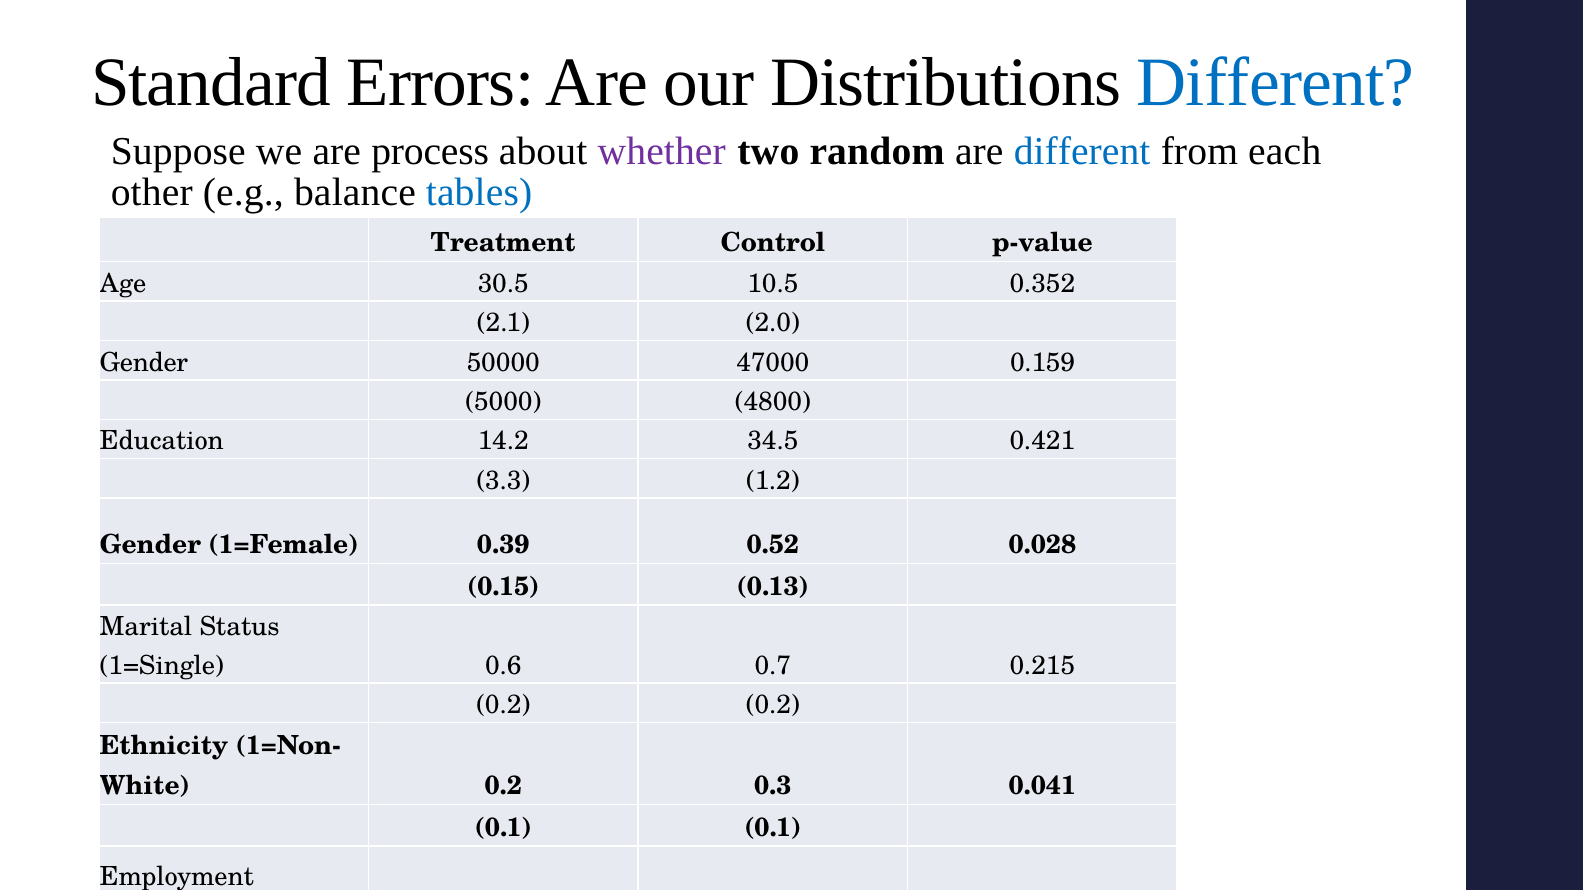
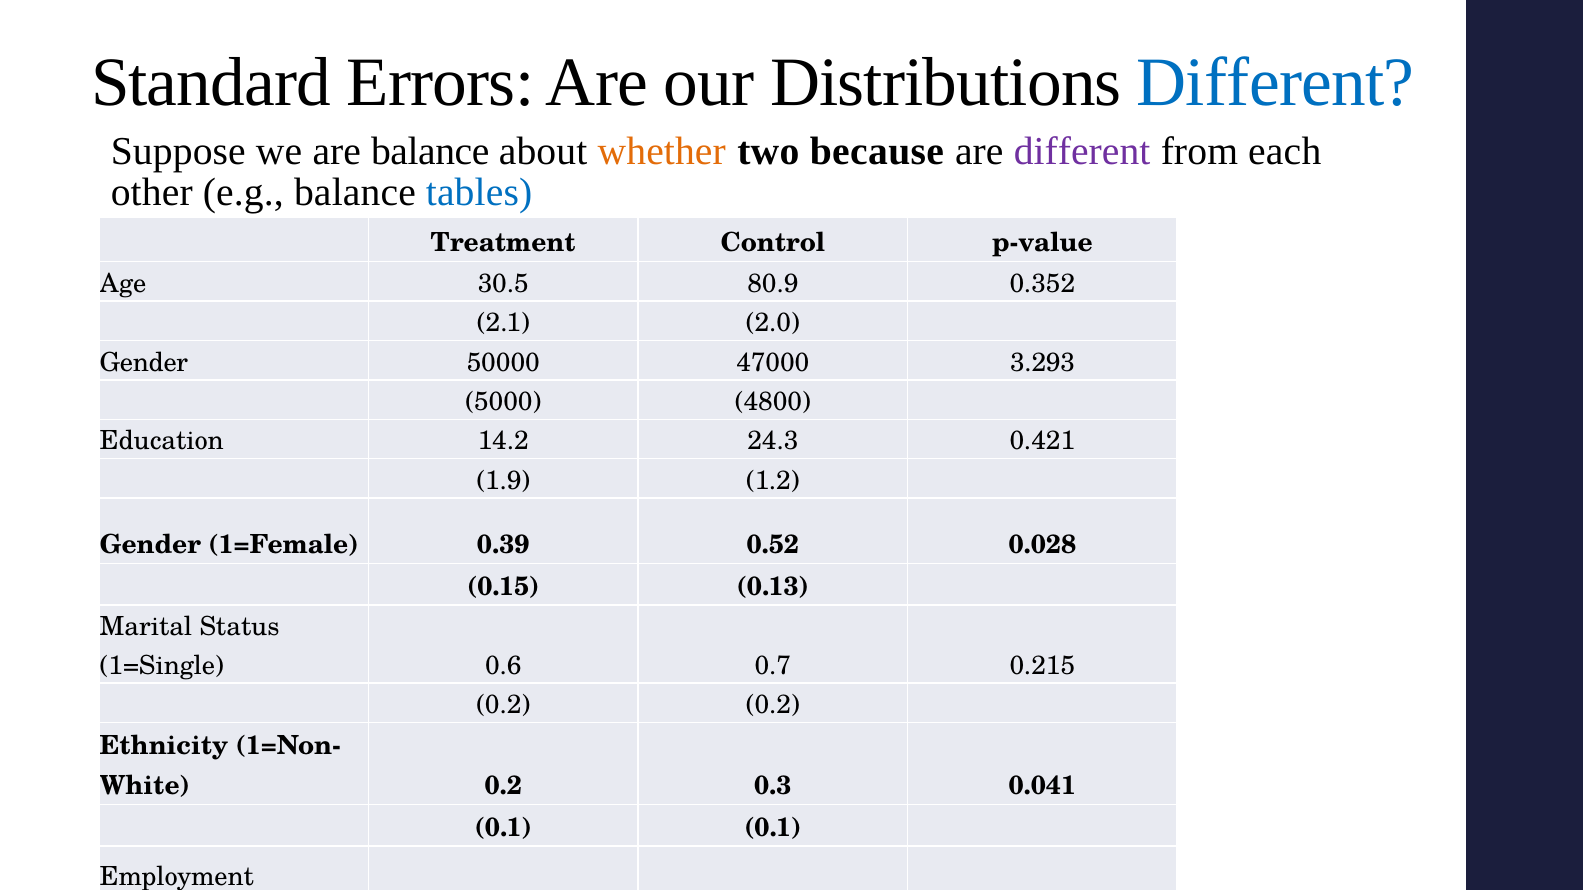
are process: process -> balance (430, 151)
whether colour: purple -> orange (662, 151)
random: random -> because (877, 151)
different colour: blue -> purple (1082, 151)
10.5: 10.5 -> 80.9 (773, 284)
0.159: 0.159 -> 3.293 (1043, 363)
34.5: 34.5 -> 24.3 (773, 441)
3.3: 3.3 -> 1.9 (503, 481)
